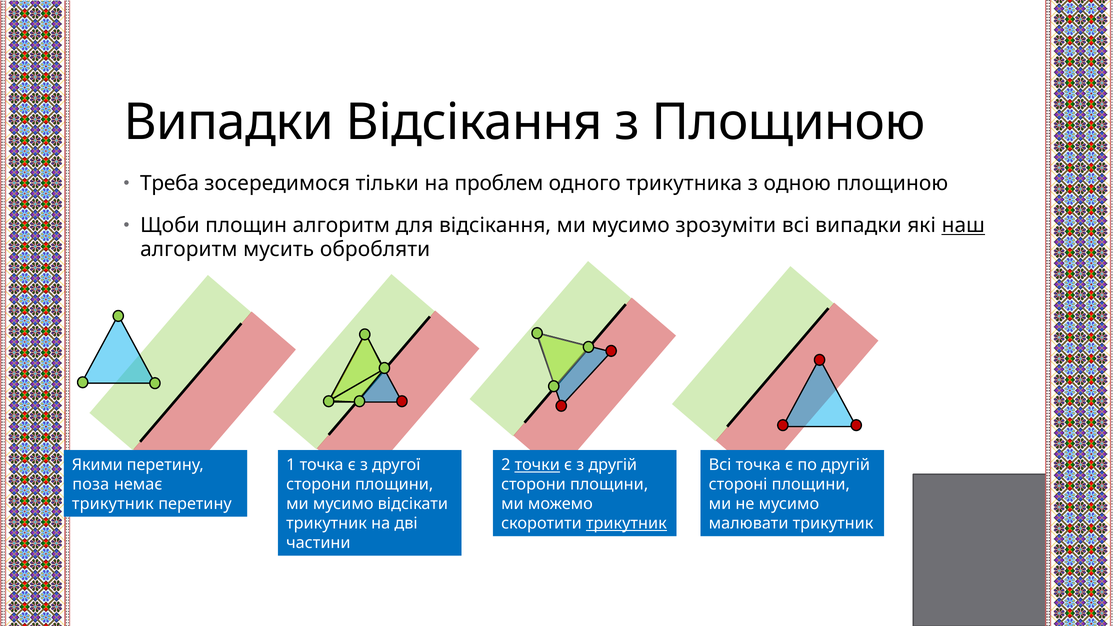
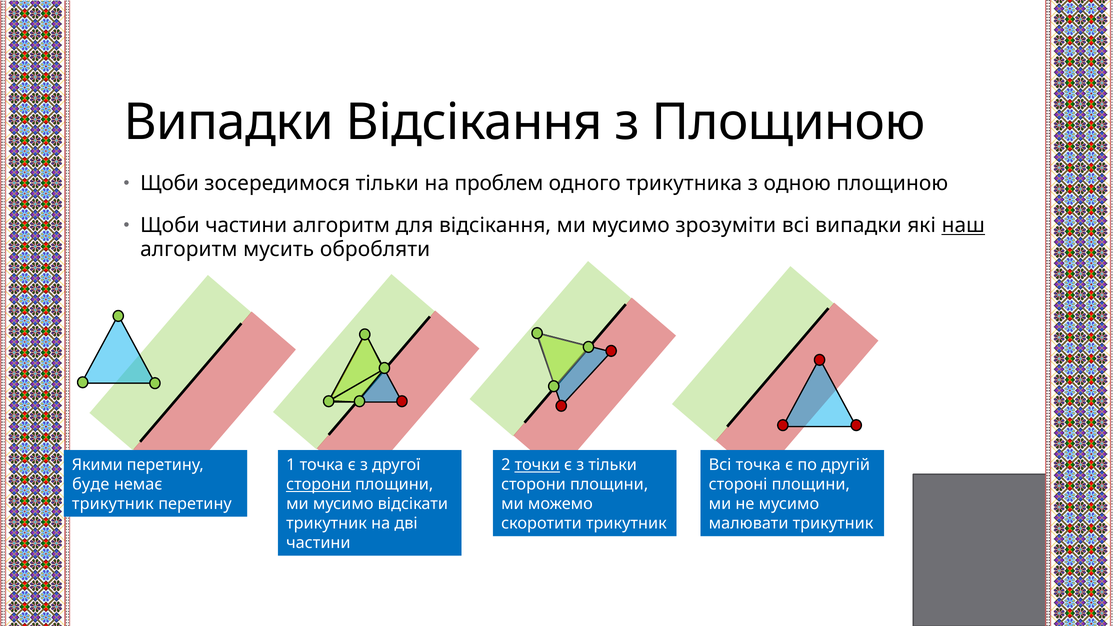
Треба: Треба -> Щоби (170, 183)
Щоби площин: площин -> частини (246, 226)
з другій: другій -> тільки (613, 465)
поза: поза -> буде (91, 485)
сторони underline: none -> present (319, 485)
трикутник underline: present -> none (626, 524)
